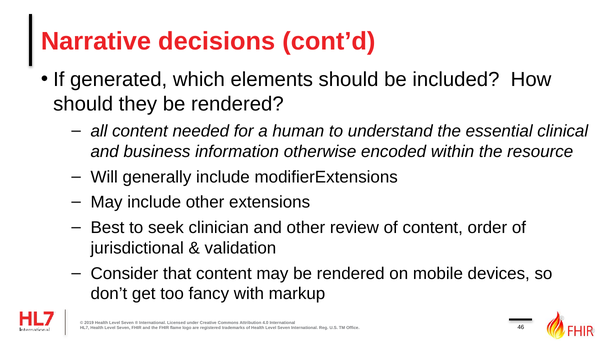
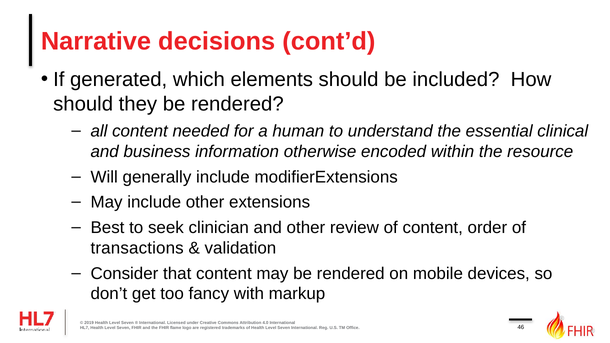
jurisdictional: jurisdictional -> transactions (137, 248)
